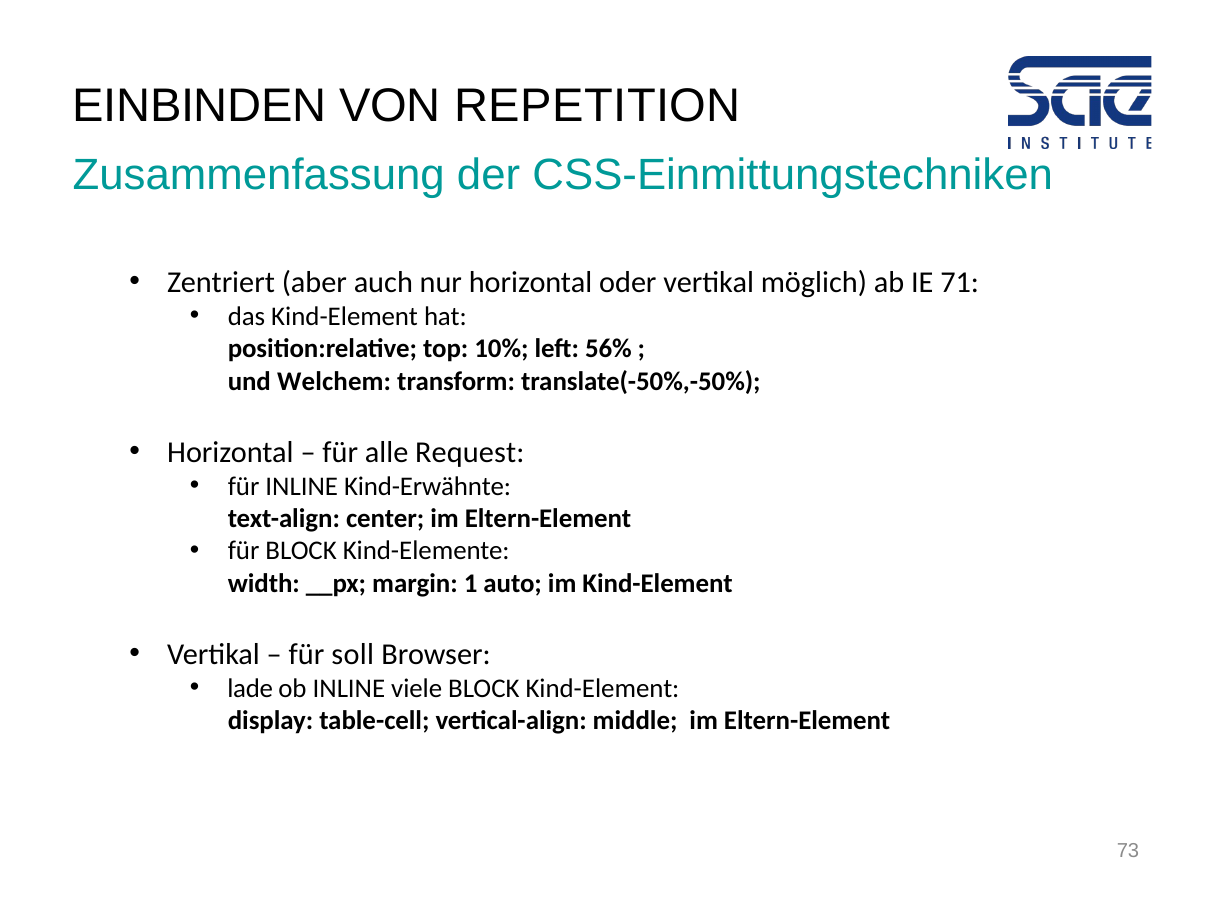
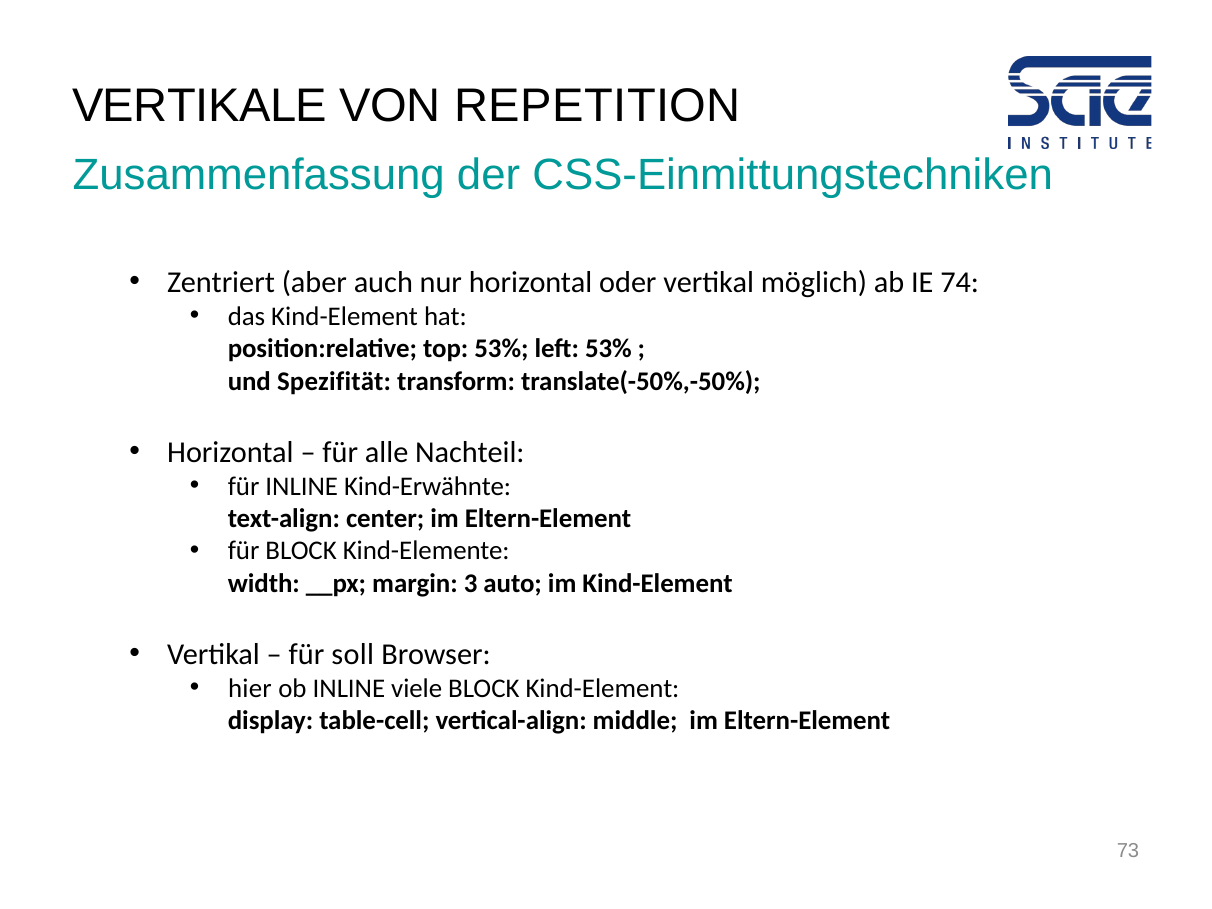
EINBINDEN: EINBINDEN -> VERTIKALE (200, 106)
71: 71 -> 74 (960, 283)
top 10%: 10% -> 53% (501, 349)
left 56%: 56% -> 53% (608, 349)
Welchem: Welchem -> Spezifität (334, 381)
Request: Request -> Nachteil (470, 452)
1: 1 -> 3 (471, 583)
lade: lade -> hier (250, 688)
